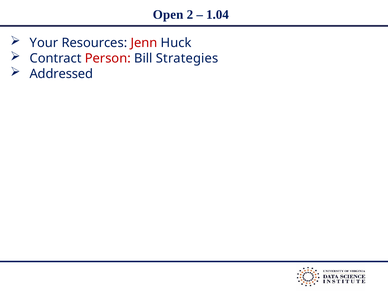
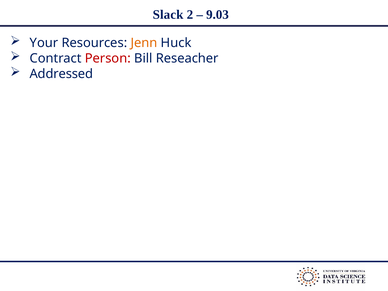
Open: Open -> Slack (168, 15)
1.04: 1.04 -> 9.03 (217, 15)
Jenn colour: red -> orange (144, 43)
Strategies: Strategies -> Reseacher (187, 58)
